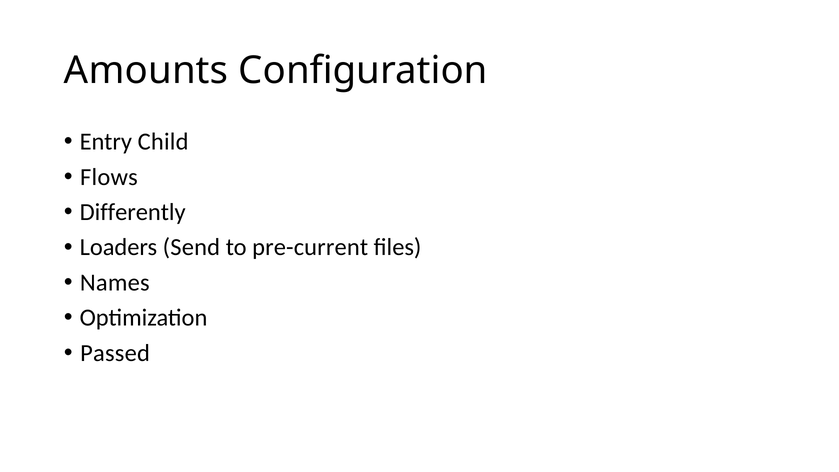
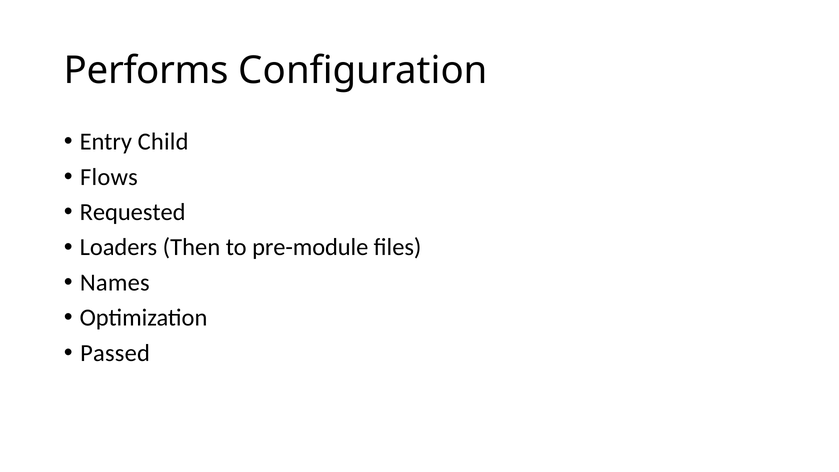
Amounts: Amounts -> Performs (146, 70)
Differently: Differently -> Requested (133, 212)
Send: Send -> Then (191, 247)
pre-current: pre-current -> pre-module (310, 247)
